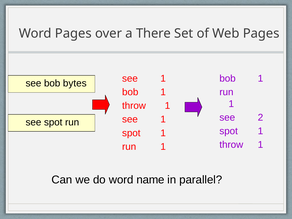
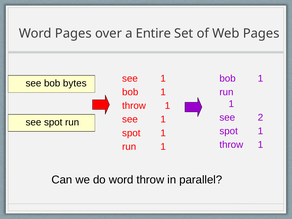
There: There -> Entire (153, 33)
word name: name -> throw (150, 180)
